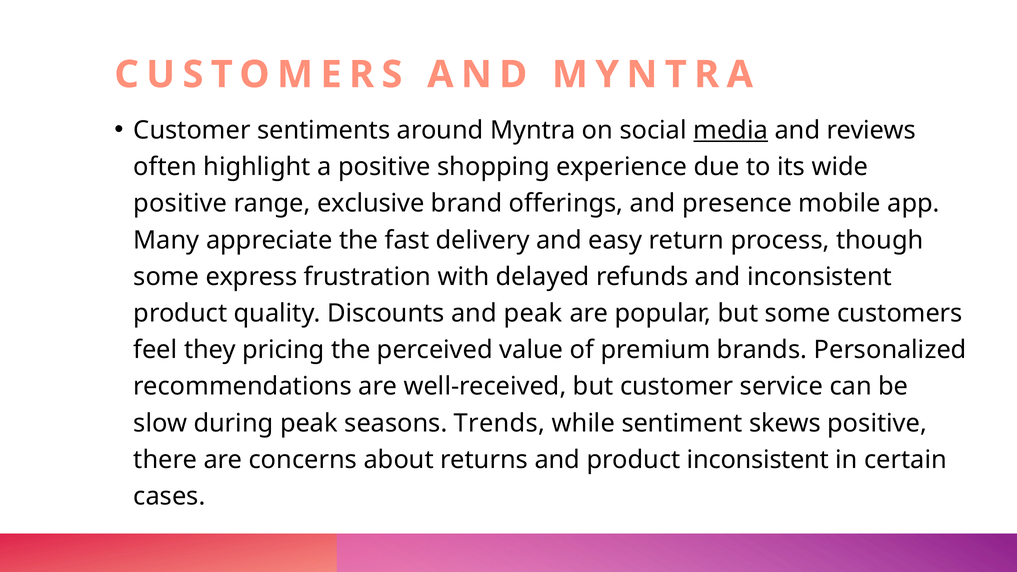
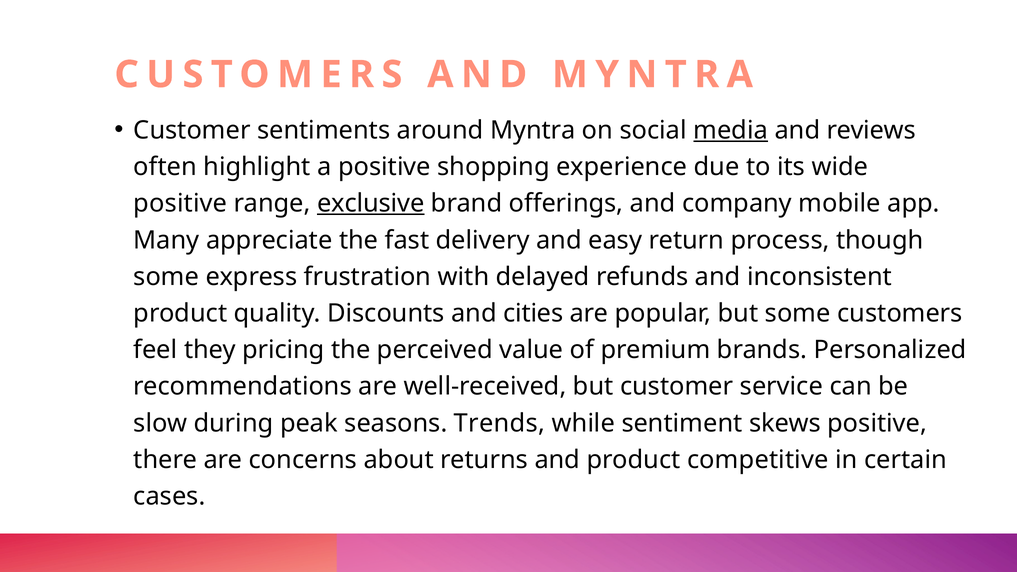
exclusive underline: none -> present (371, 204)
presence: presence -> company (737, 204)
and peak: peak -> cities (533, 313)
product inconsistent: inconsistent -> competitive (758, 460)
